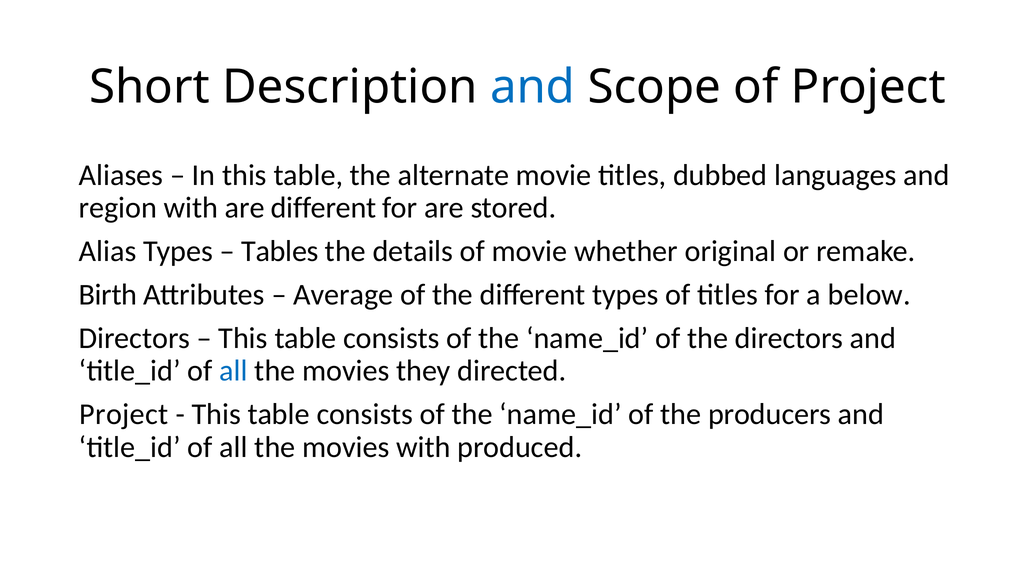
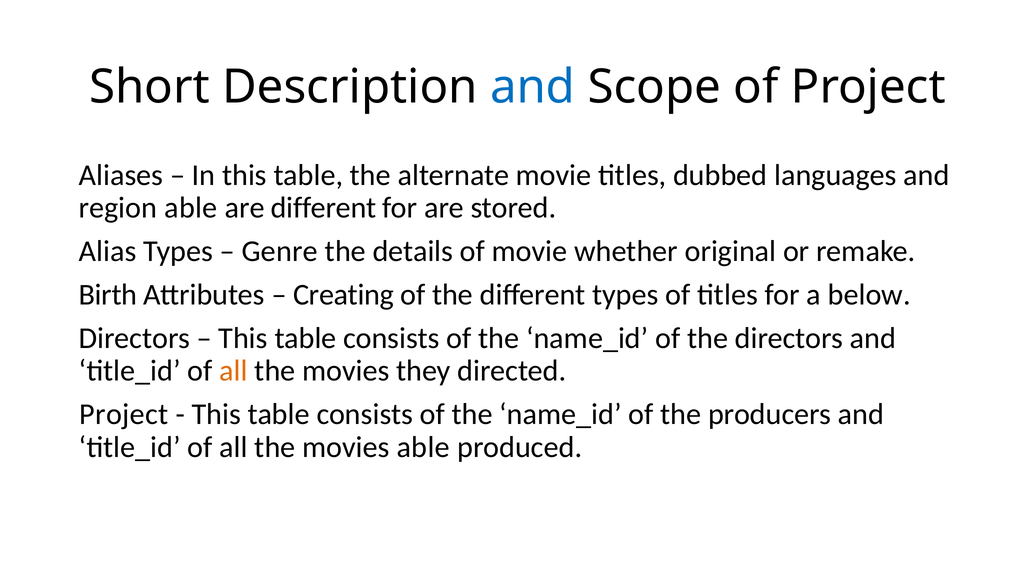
region with: with -> able (191, 208)
Tables: Tables -> Genre (280, 251)
Average: Average -> Creating (344, 295)
all colour: blue -> orange (233, 371)
movies with: with -> able (423, 447)
